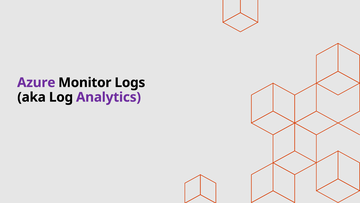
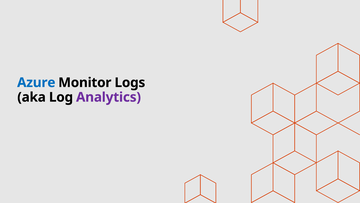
Azure colour: purple -> blue (36, 82)
